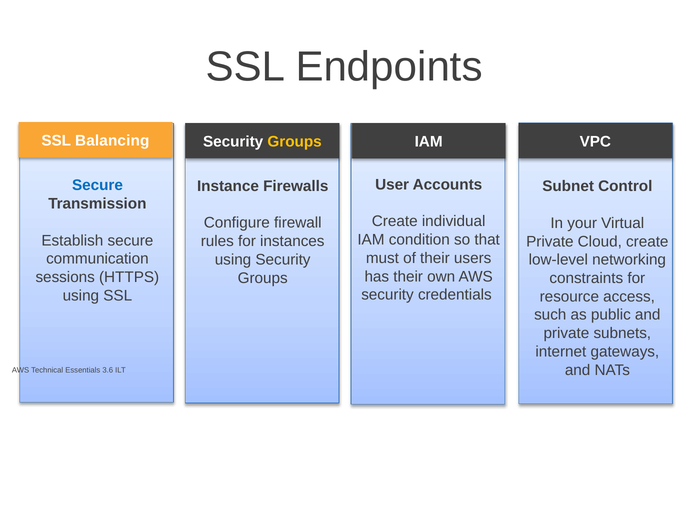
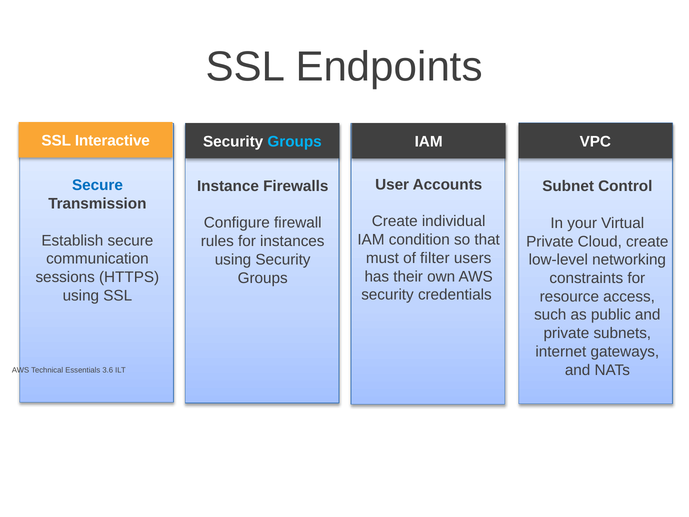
Balancing: Balancing -> Interactive (112, 141)
Groups colour: yellow -> light blue (295, 142)
of their: their -> filter (435, 258)
